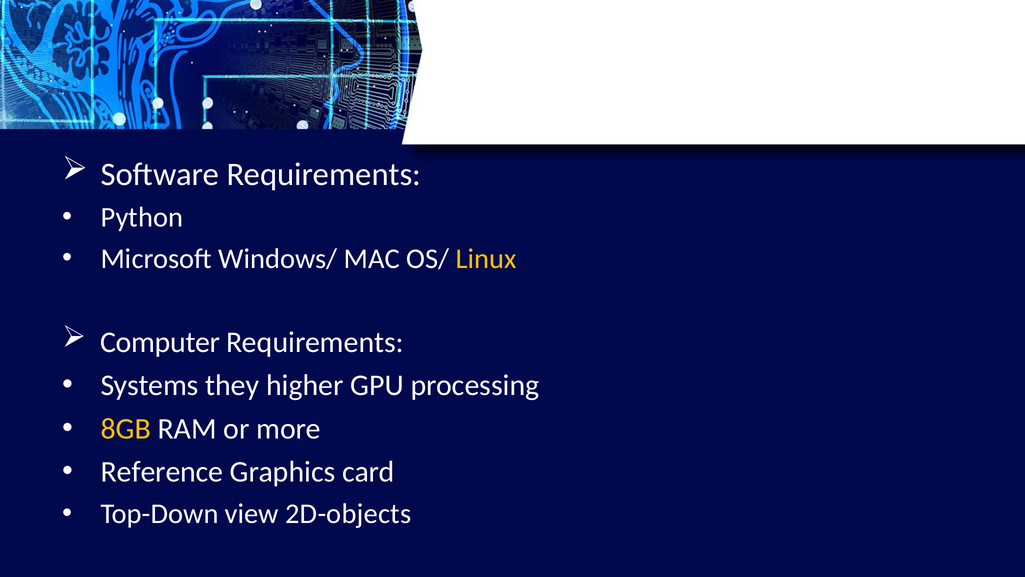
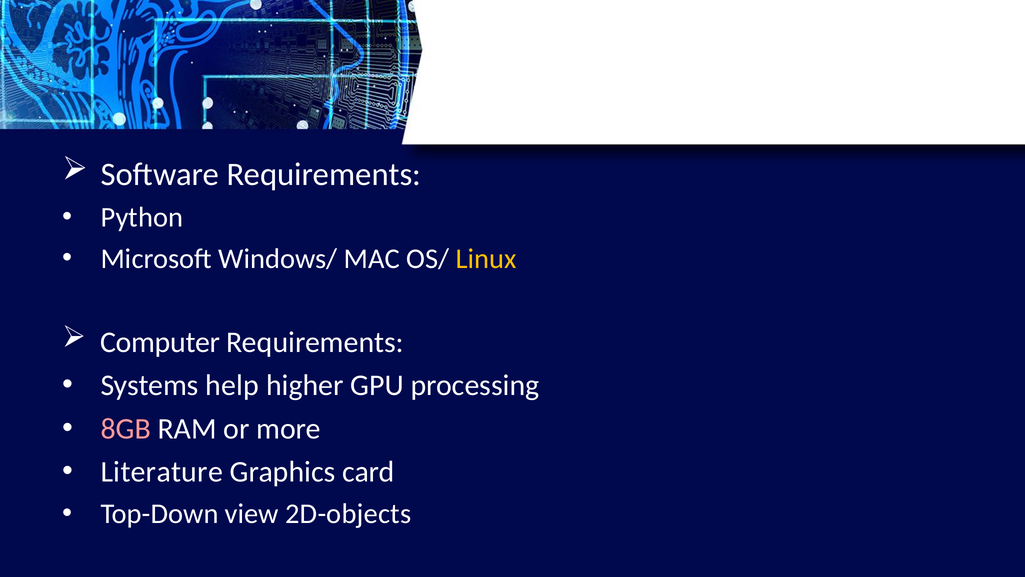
they: they -> help (232, 385)
8GB colour: yellow -> pink (126, 428)
Reference: Reference -> Literature (162, 472)
